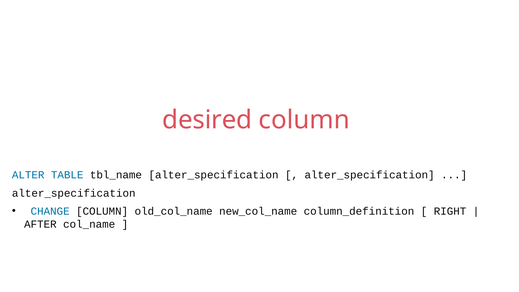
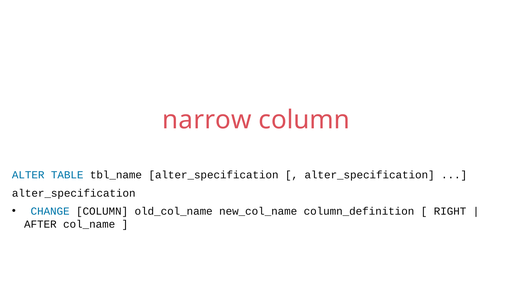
desired: desired -> narrow (207, 120)
